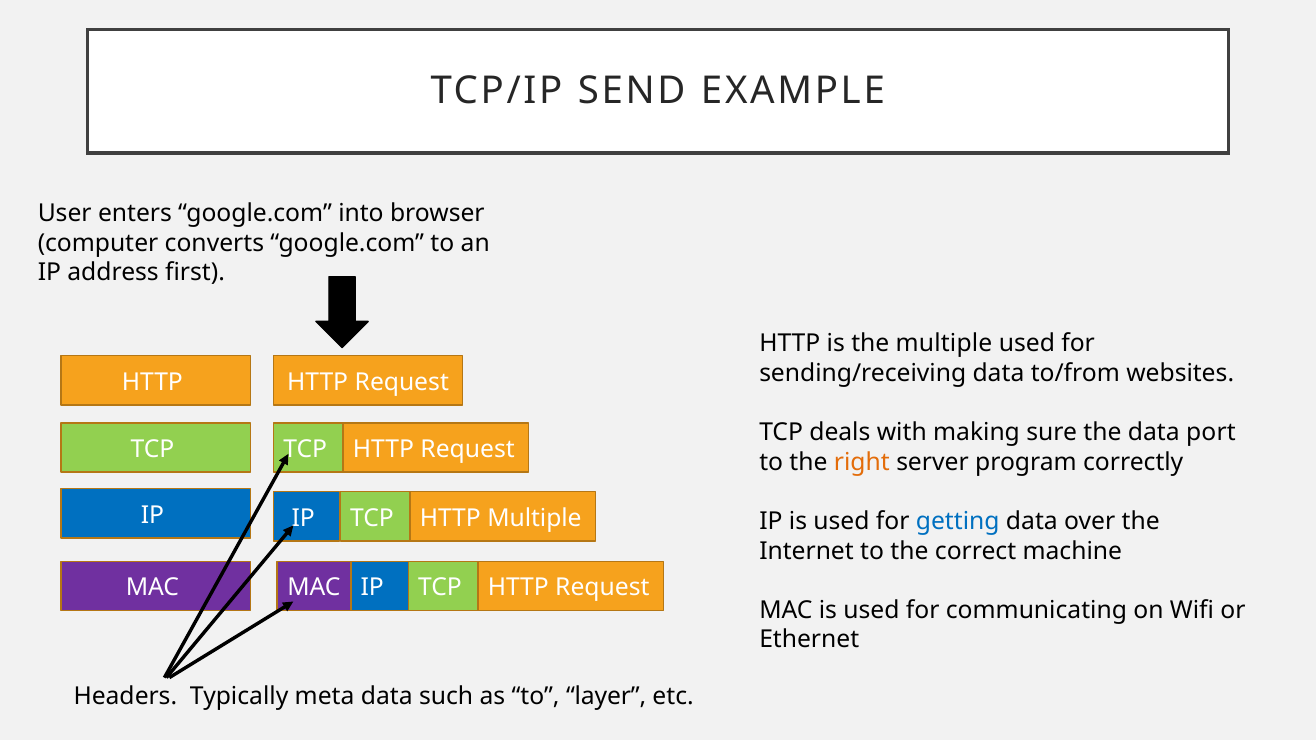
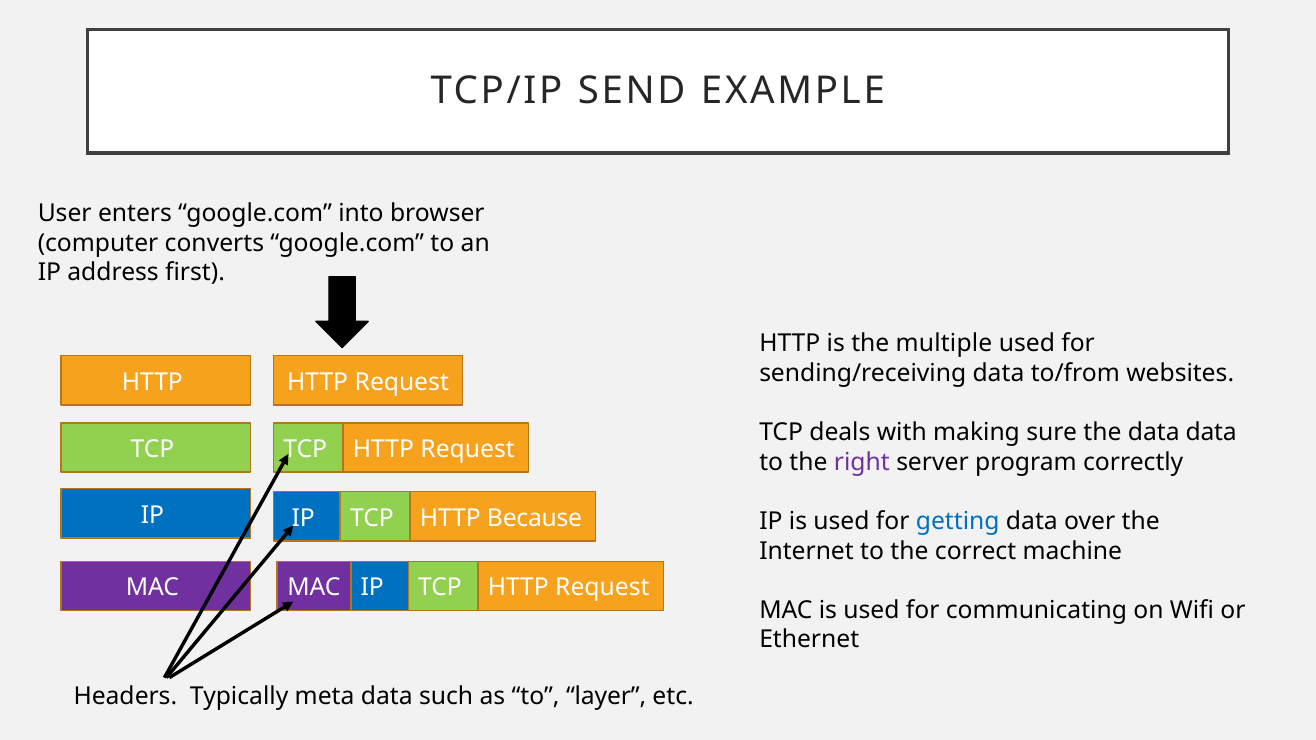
data port: port -> data (1211, 433)
right colour: orange -> purple (862, 462)
HTTP Multiple: Multiple -> Because (535, 518)
